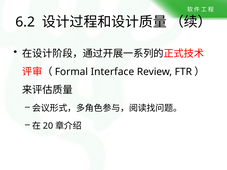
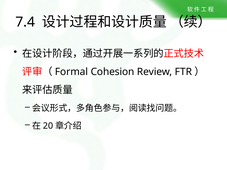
6.2: 6.2 -> 7.4 (25, 22)
Interface: Interface -> Cohesion (113, 72)
